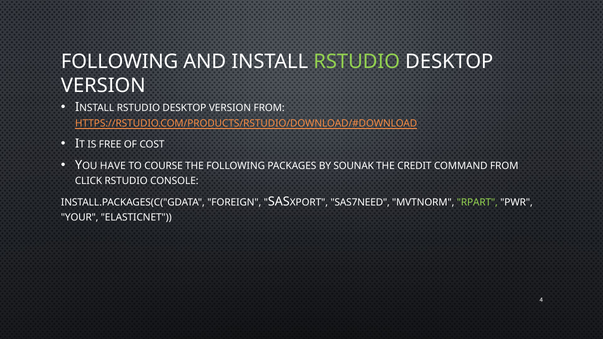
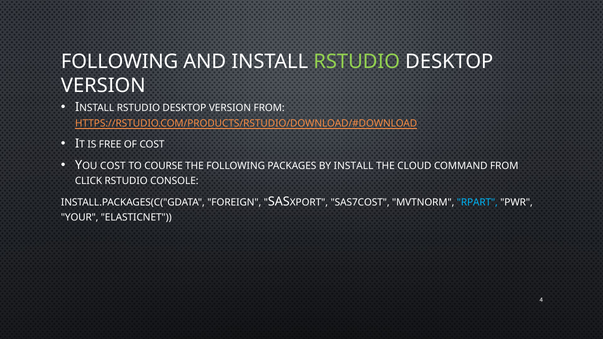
HAVE: HAVE -> COST (113, 166)
BY SOUNAK: SOUNAK -> INSTALL (354, 166)
CREDIT: CREDIT -> CLOUD (414, 166)
SAS7NEED: SAS7NEED -> SAS7COST (360, 202)
RPART colour: light green -> light blue (477, 202)
